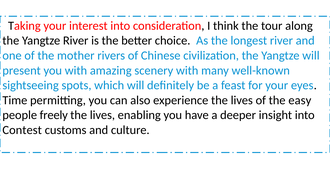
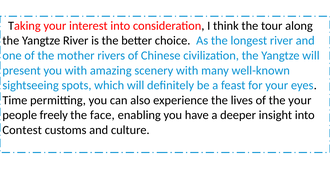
the easy: easy -> your (300, 100)
lives: lives -> face (102, 115)
